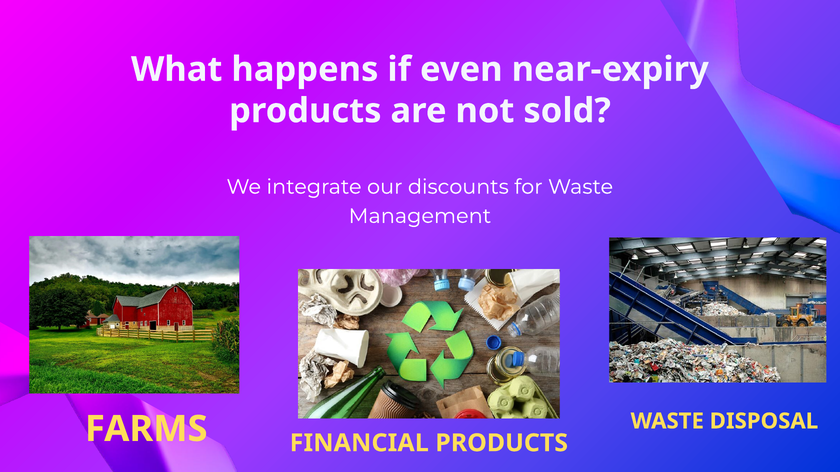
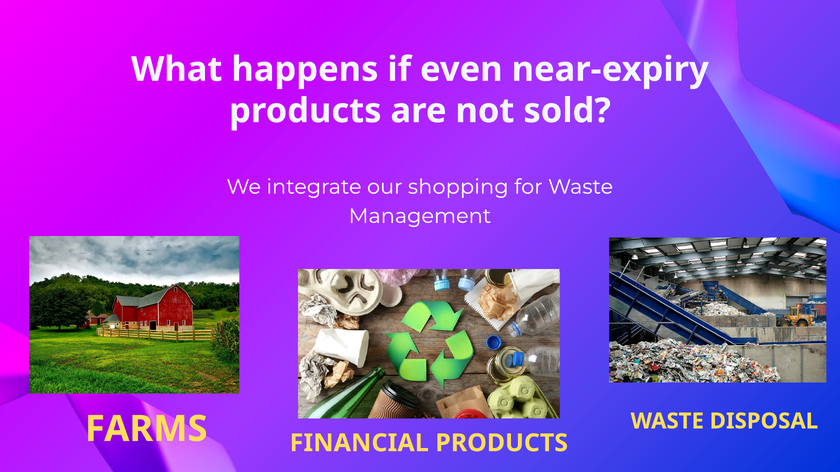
discounts: discounts -> shopping (458, 187)
